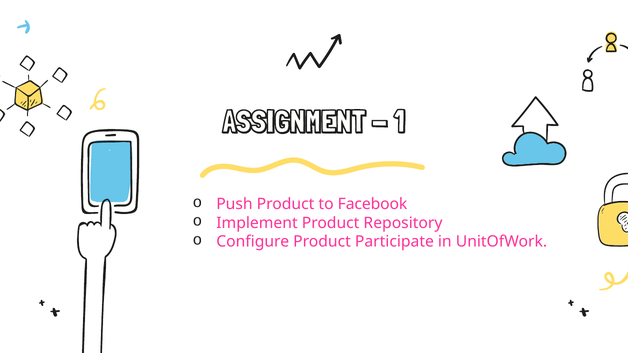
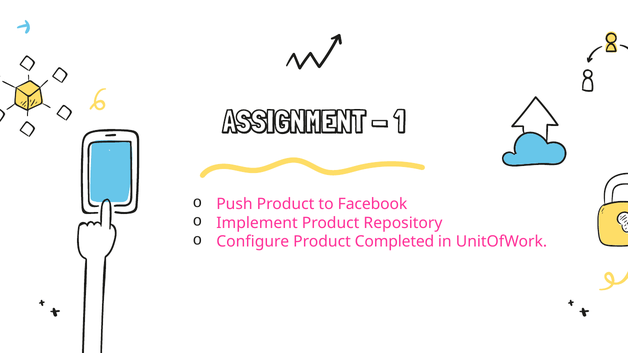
Participate: Participate -> Completed (394, 242)
